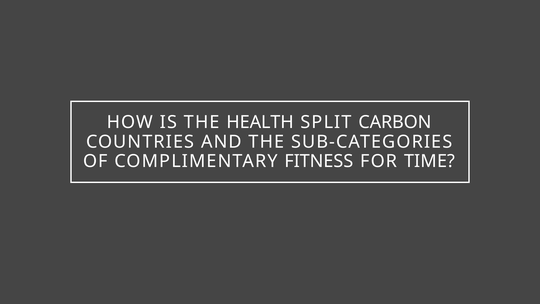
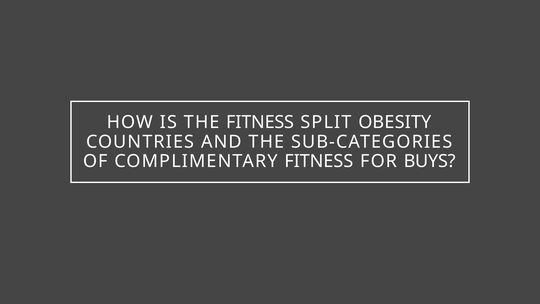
THE HEALTH: HEALTH -> FITNESS (260, 122)
CARBON: CARBON -> OBESITY (395, 122)
TIME: TIME -> BUYS (430, 161)
